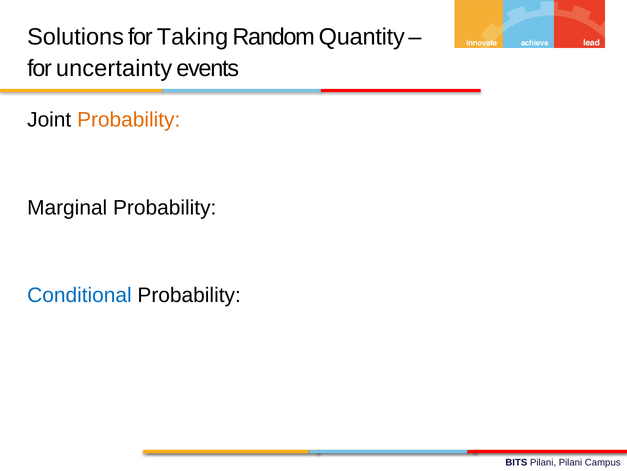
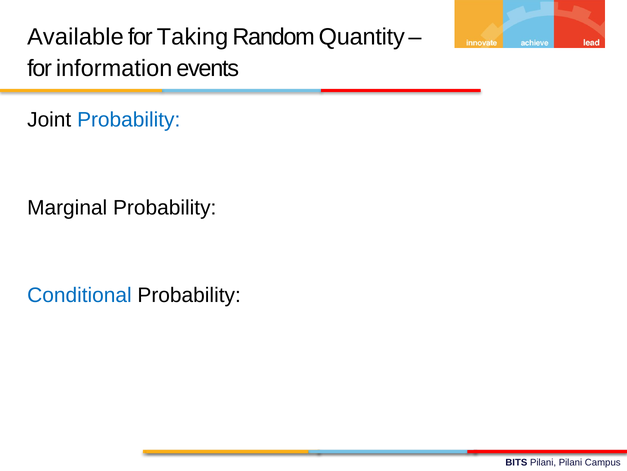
Solutions: Solutions -> Available (75, 37)
uncertainty: uncertainty -> information (114, 68)
Probability colour: orange -> blue (129, 120)
